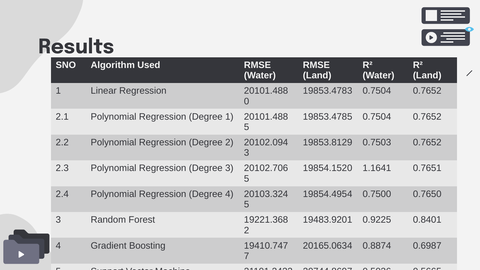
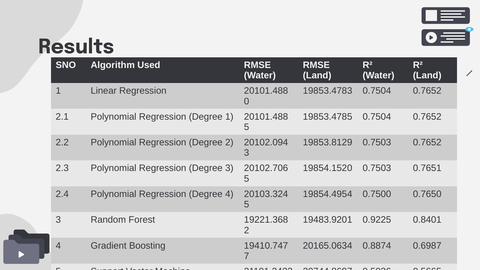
19854.1520 1.1641: 1.1641 -> 0.7503 (377, 168)
